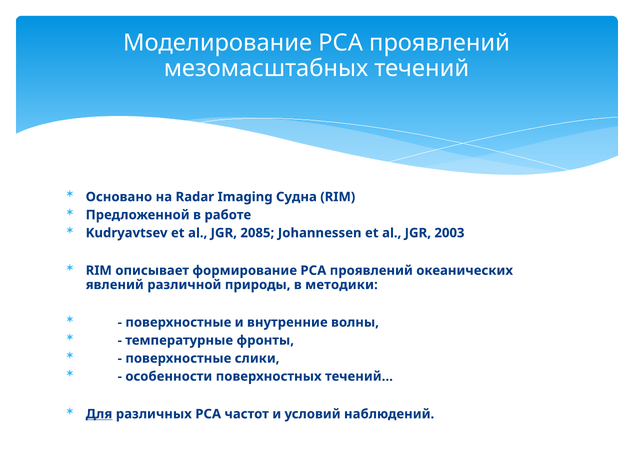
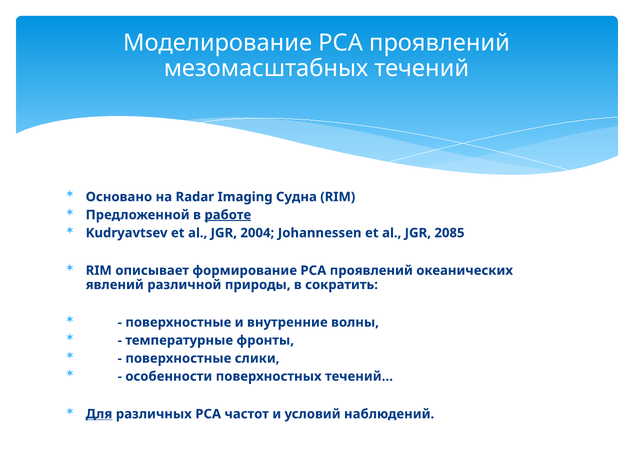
работе underline: none -> present (228, 215)
2085: 2085 -> 2004 (257, 233)
2003: 2003 -> 2085 (449, 233)
методики: методики -> сократить (342, 285)
